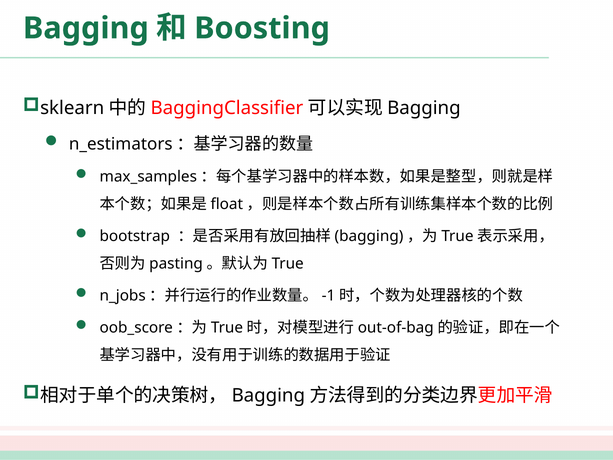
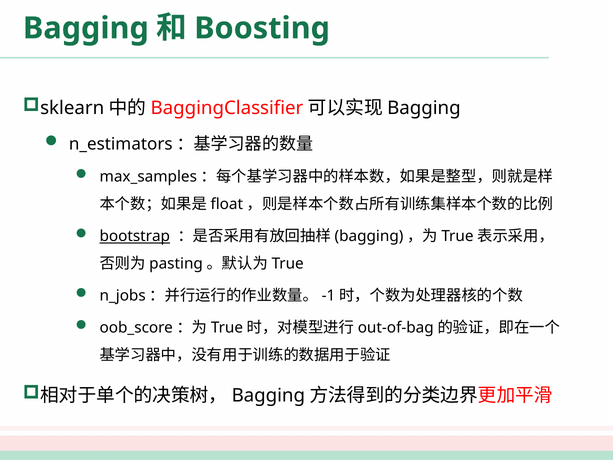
bootstrap underline: none -> present (135, 236)
